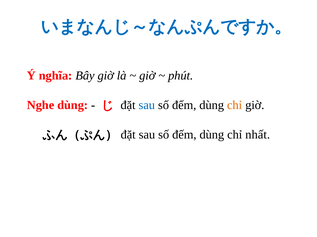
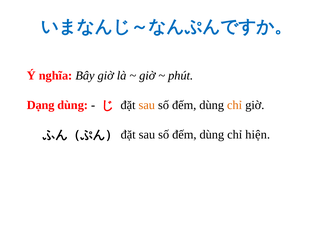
Nghe: Nghe -> Dạng (41, 105)
sau colour: blue -> orange (147, 105)
nhất: nhất -> hiện (258, 135)
